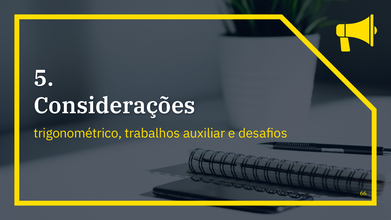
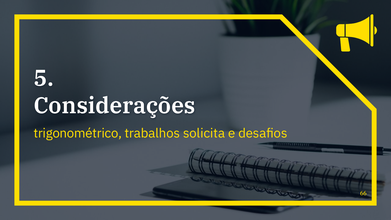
auxiliar: auxiliar -> solicita (204, 133)
